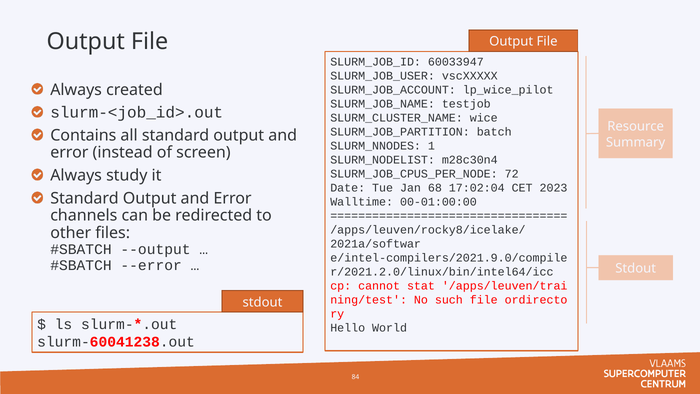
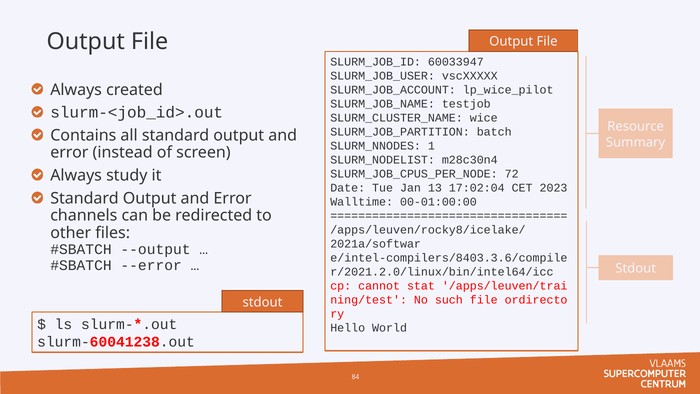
68: 68 -> 13 (435, 188)
e/intel-compilers/2021.9.0/compile: e/intel-compilers/2021.9.0/compile -> e/intel-compilers/8403.3.6/compile (449, 258)
